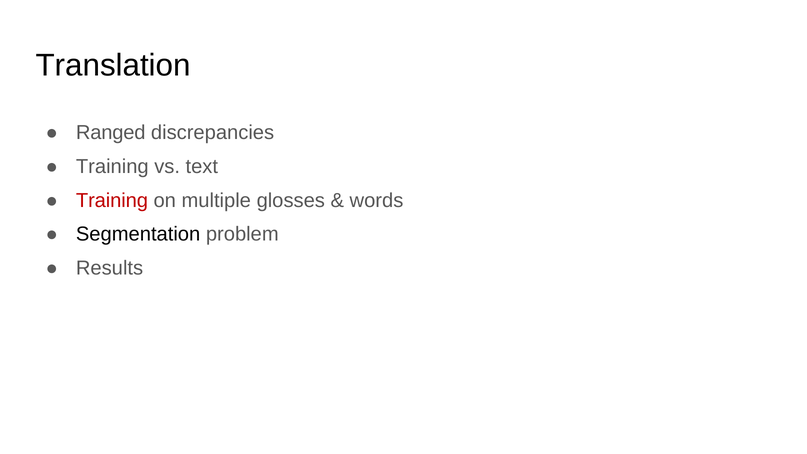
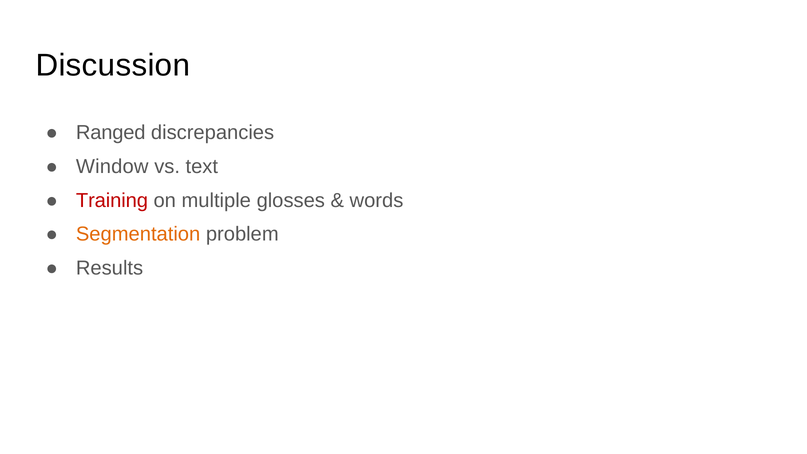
Translation: Translation -> Discussion (113, 65)
Training: Training -> Window (112, 167)
Segmentation colour: black -> orange (138, 234)
